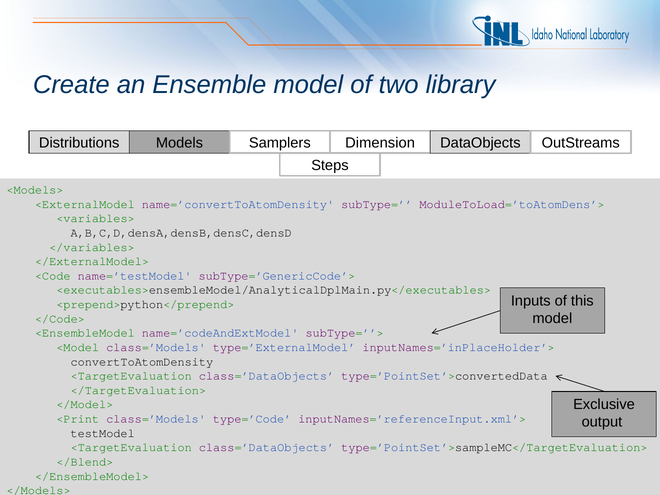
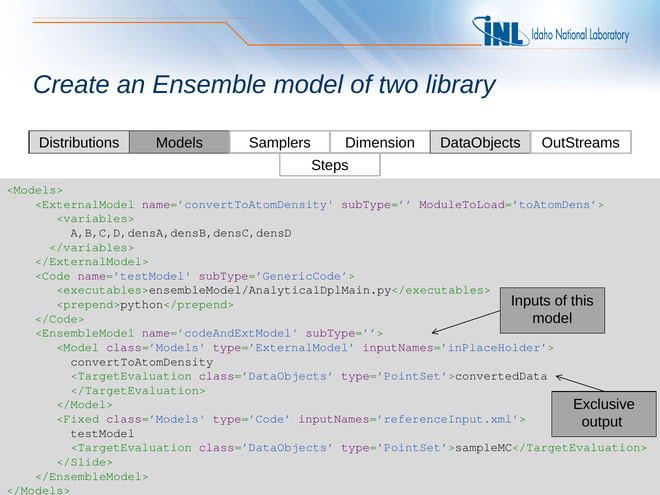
<Print: <Print -> <Fixed (78, 419)
</Blend>: </Blend> -> </Slide> (85, 462)
